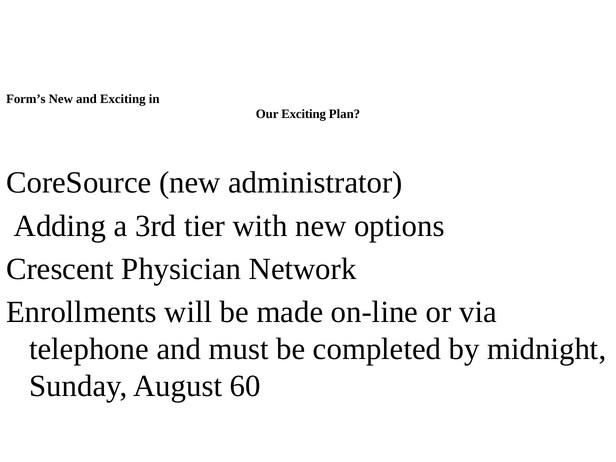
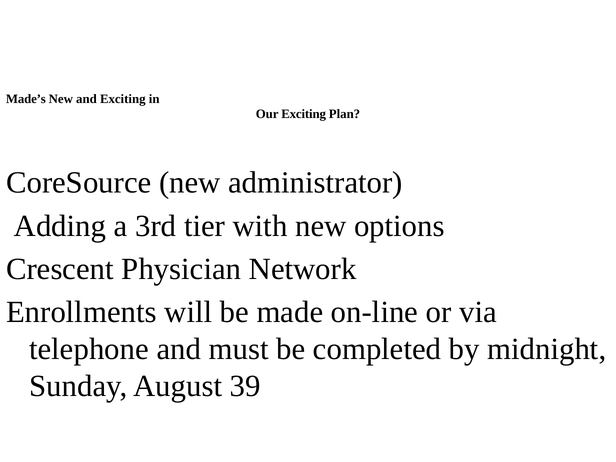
Form’s: Form’s -> Made’s (26, 99)
60: 60 -> 39 (245, 386)
